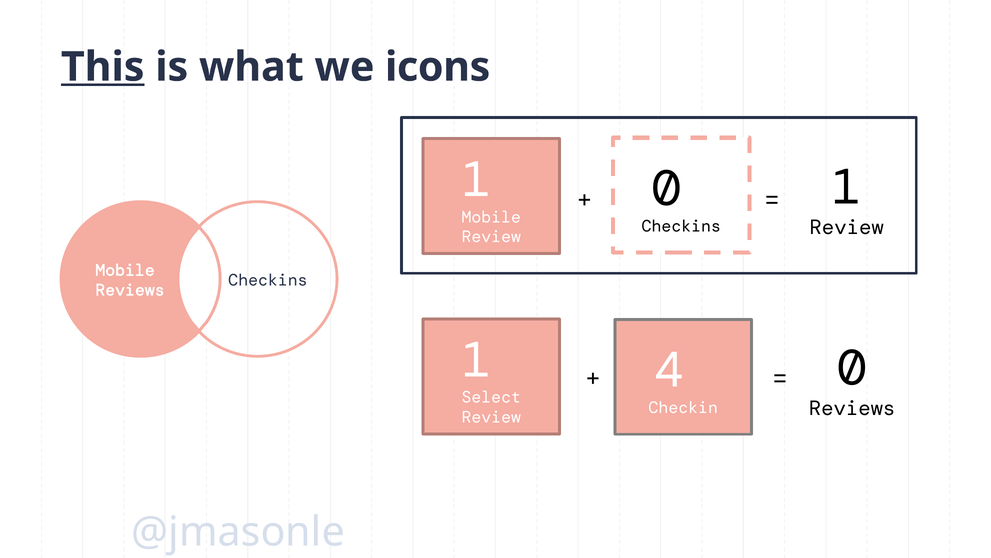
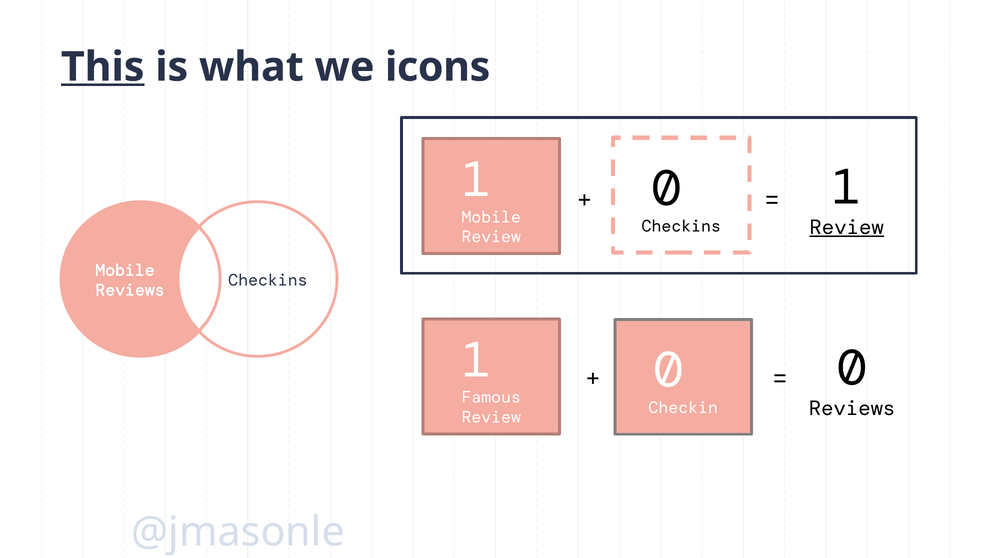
Review underline: none -> present (847, 227)
4: 4 -> 0 (668, 370)
Select: Select -> Famous (491, 397)
